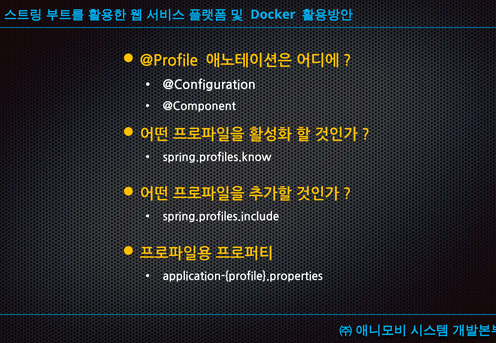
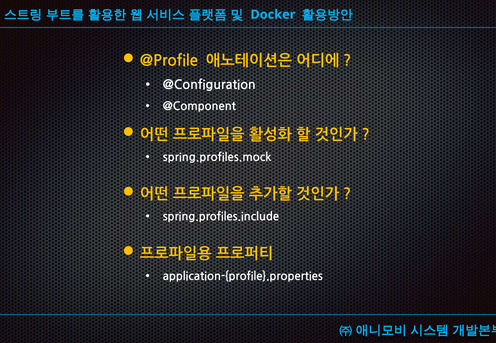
spring.profiles.know: spring.profiles.know -> spring.profiles.mock (217, 158)
